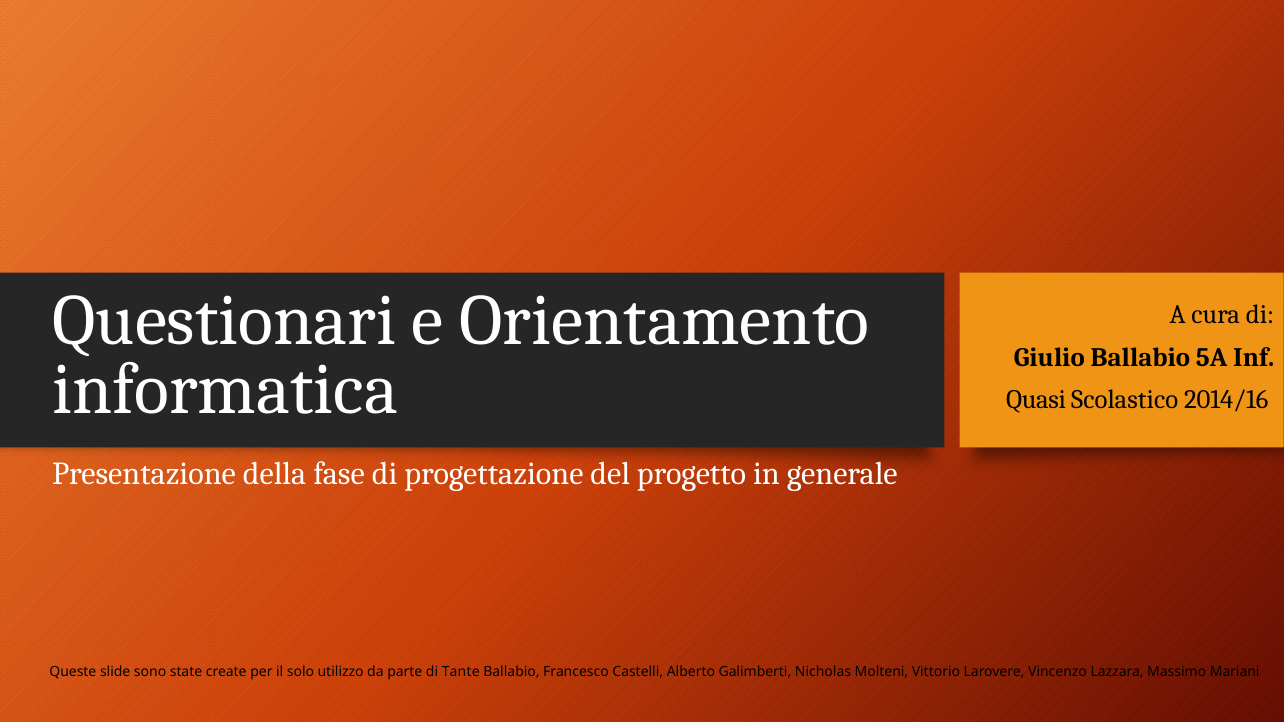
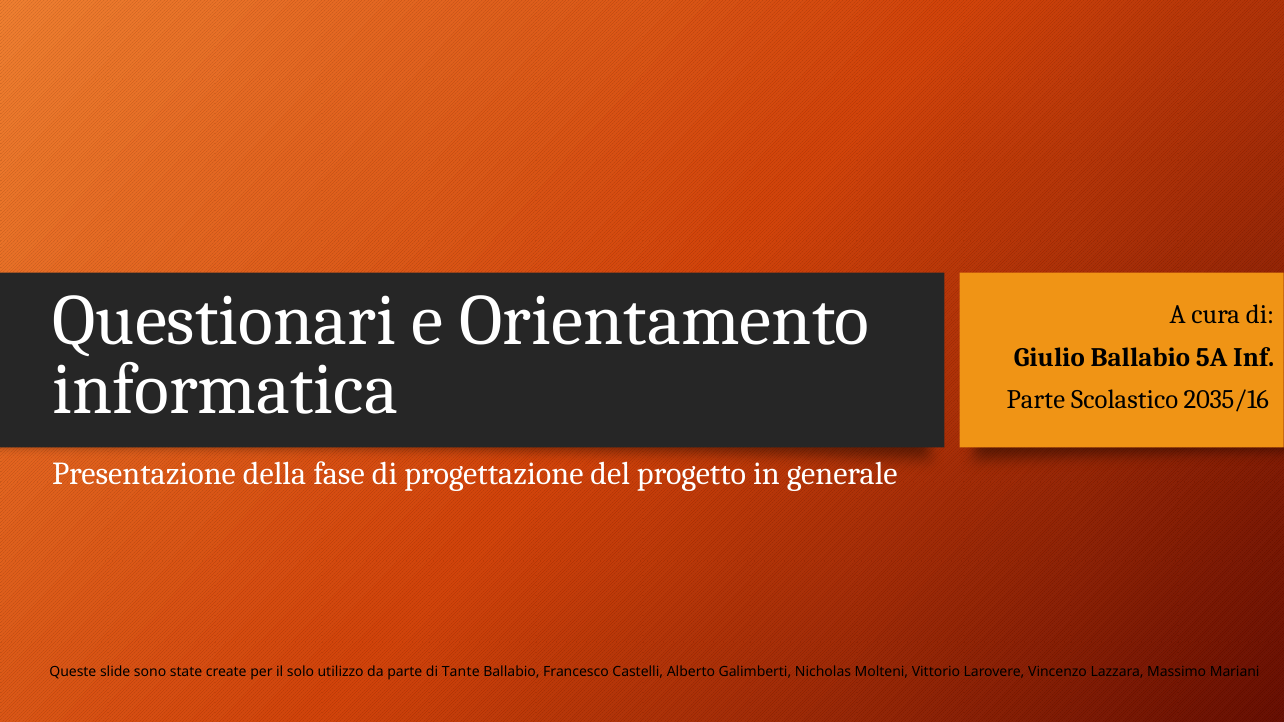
Quasi: Quasi -> Parte (1036, 400)
2014/16: 2014/16 -> 2035/16 (1226, 400)
